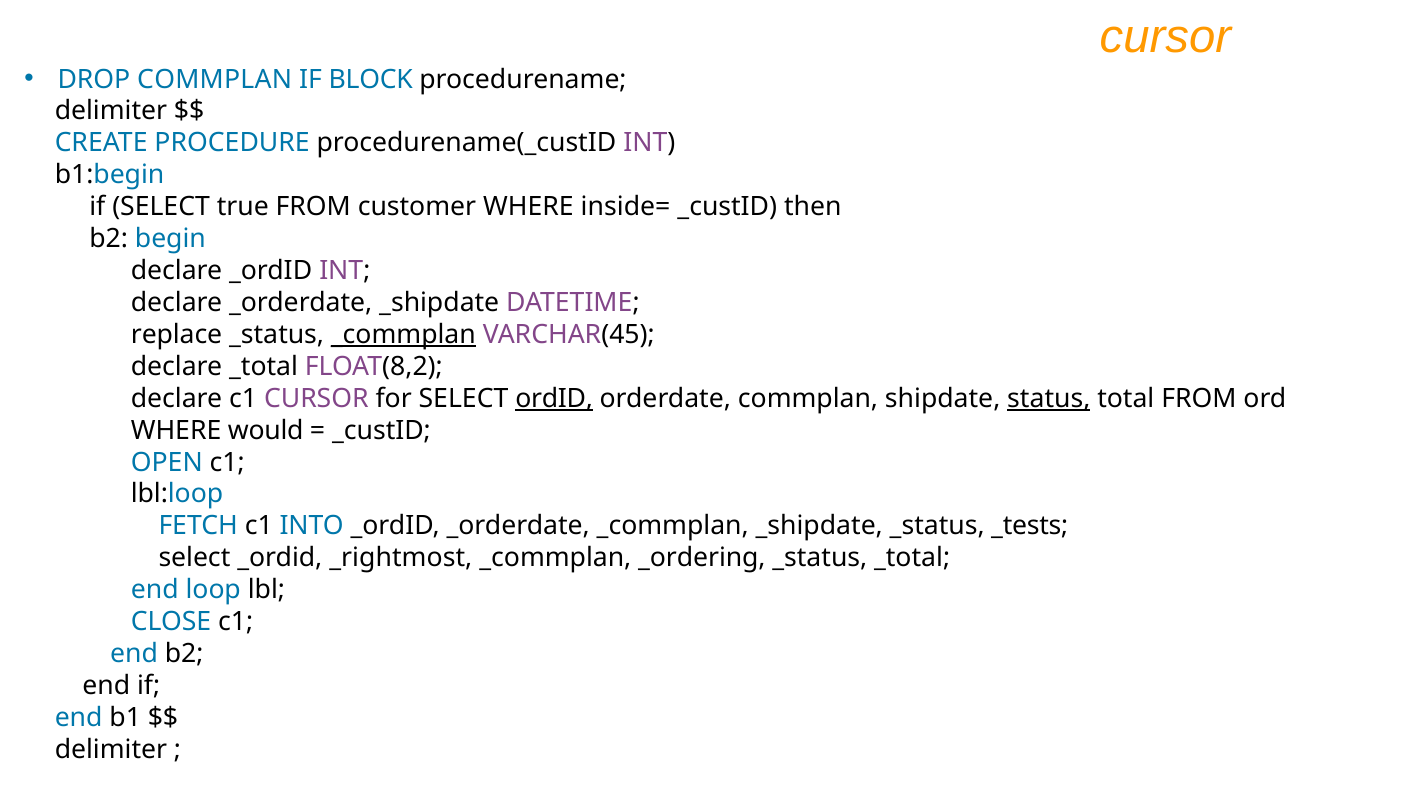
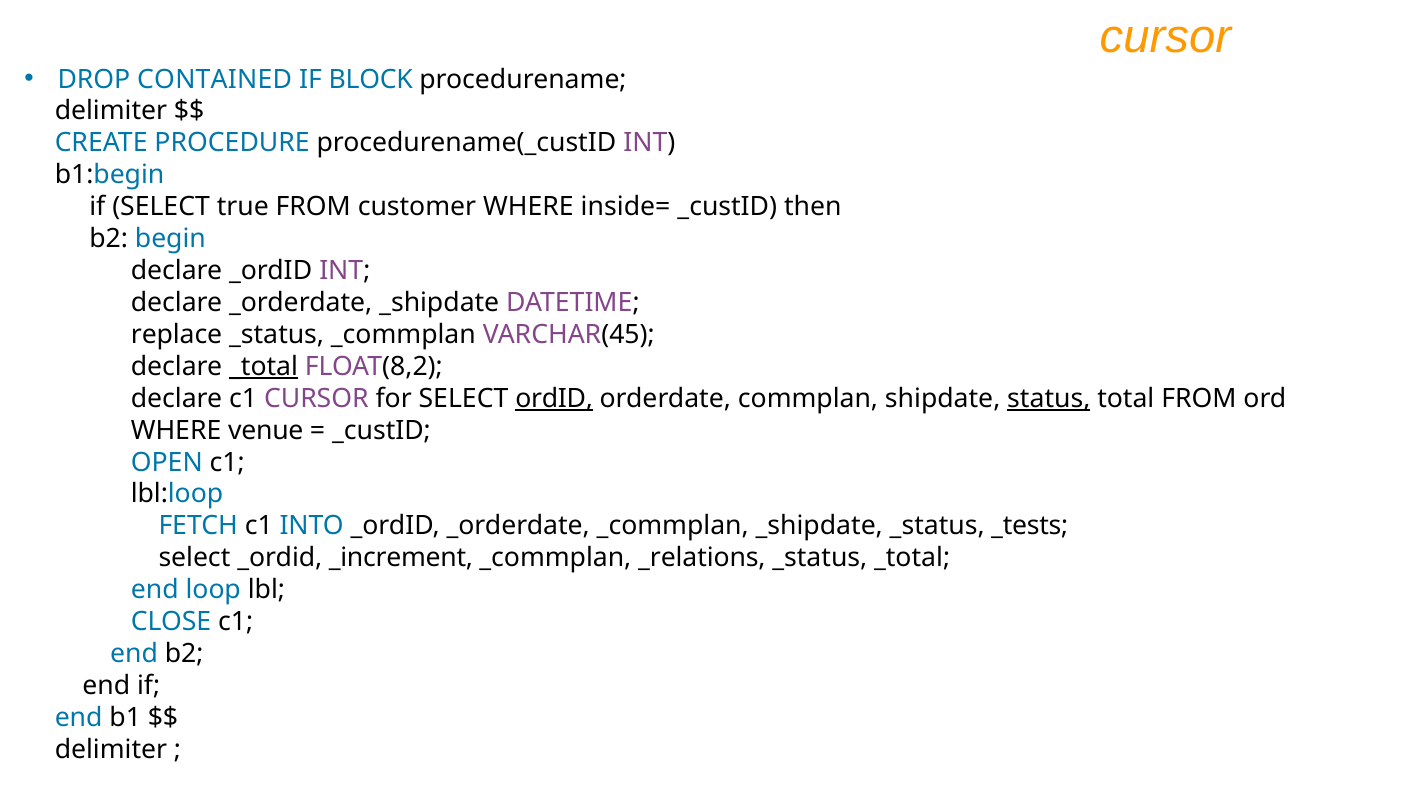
DROP COMMPLAN: COMMPLAN -> CONTAINED (215, 79)
_commplan underline: present -> none (403, 335)
_total underline: none -> present (264, 367)
would: would -> venue (266, 430)
_rightmost: _rightmost -> _increment (401, 558)
_ordering: _ordering -> _relations (702, 558)
